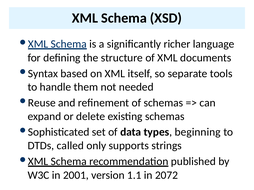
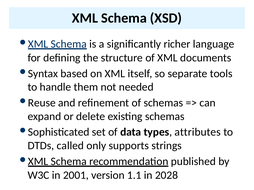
beginning: beginning -> attributes (198, 132)
2072: 2072 -> 2028 (166, 176)
